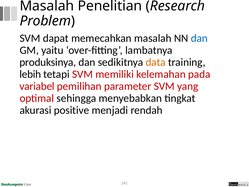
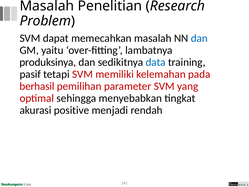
data colour: orange -> blue (156, 62)
lebih: lebih -> pasif (30, 74)
variabel: variabel -> berhasil (37, 86)
